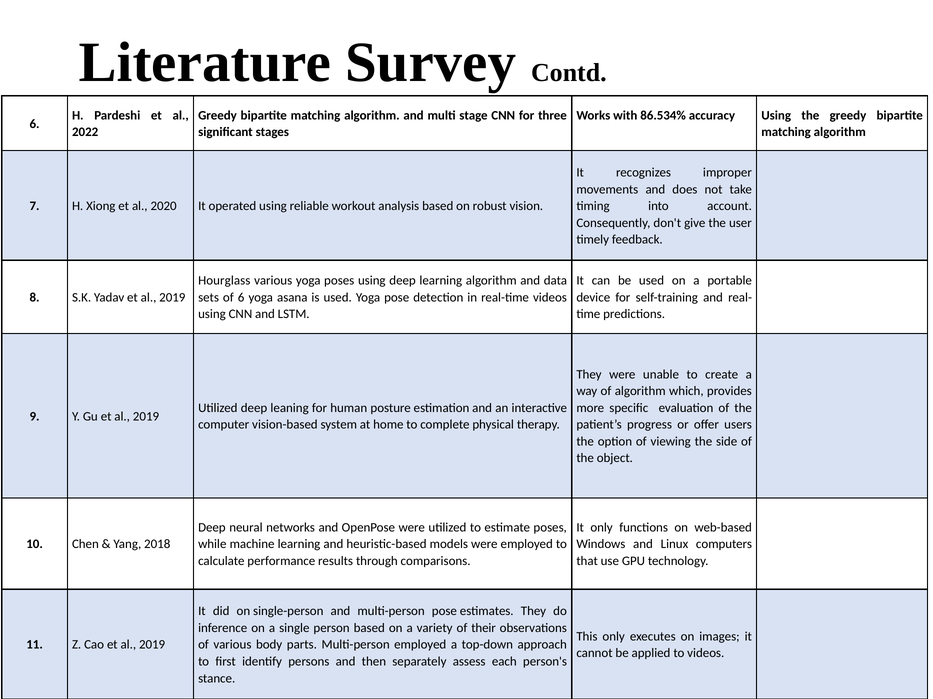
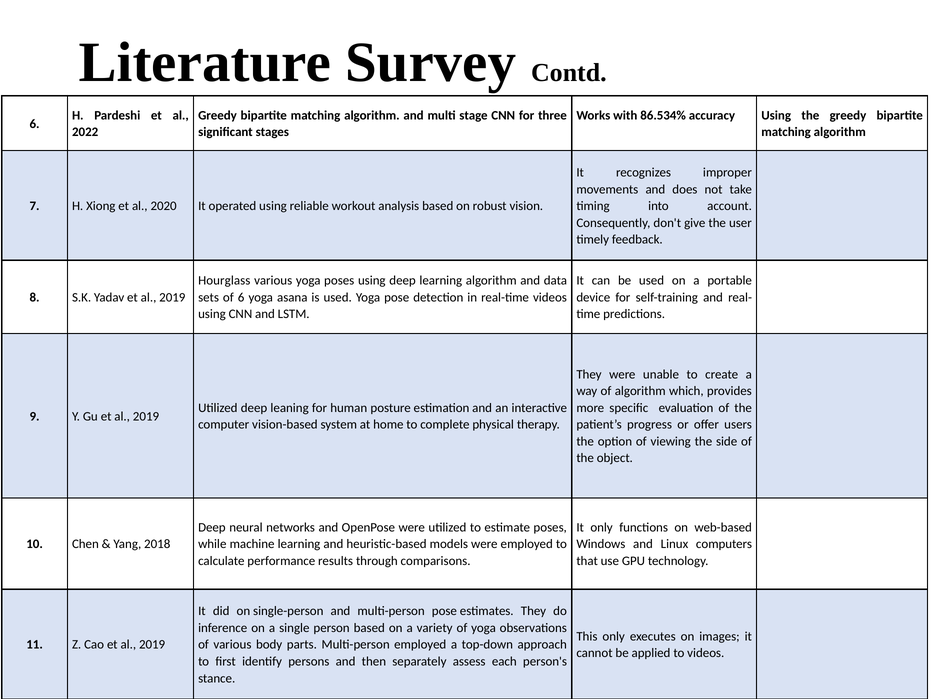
of their: their -> yoga (484, 629)
